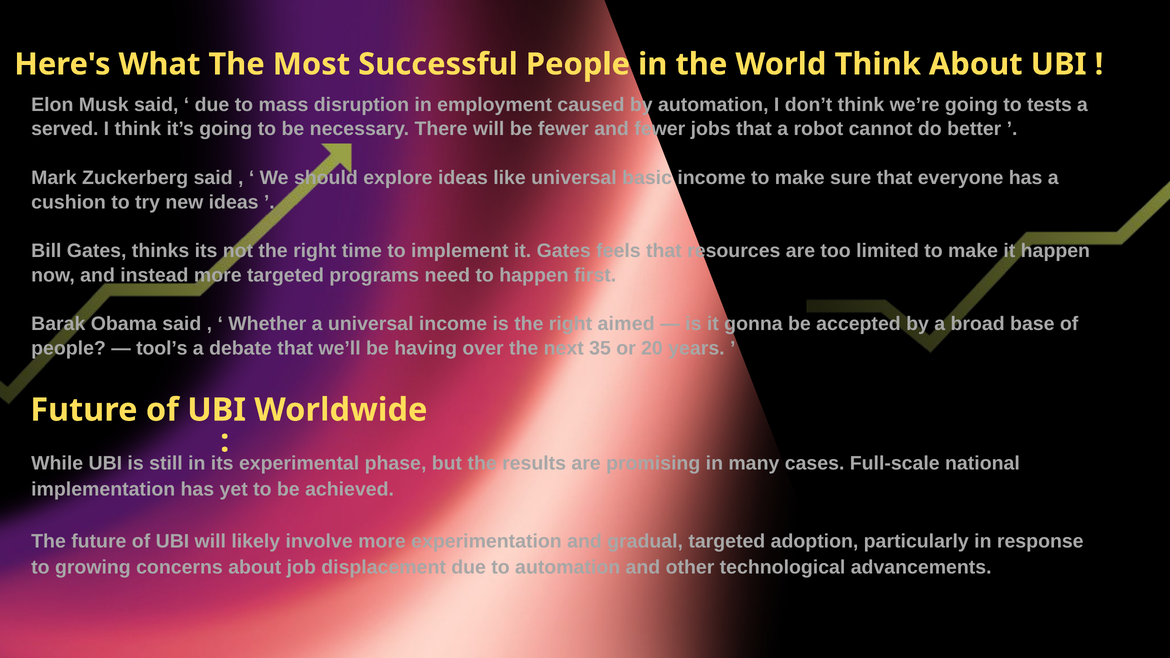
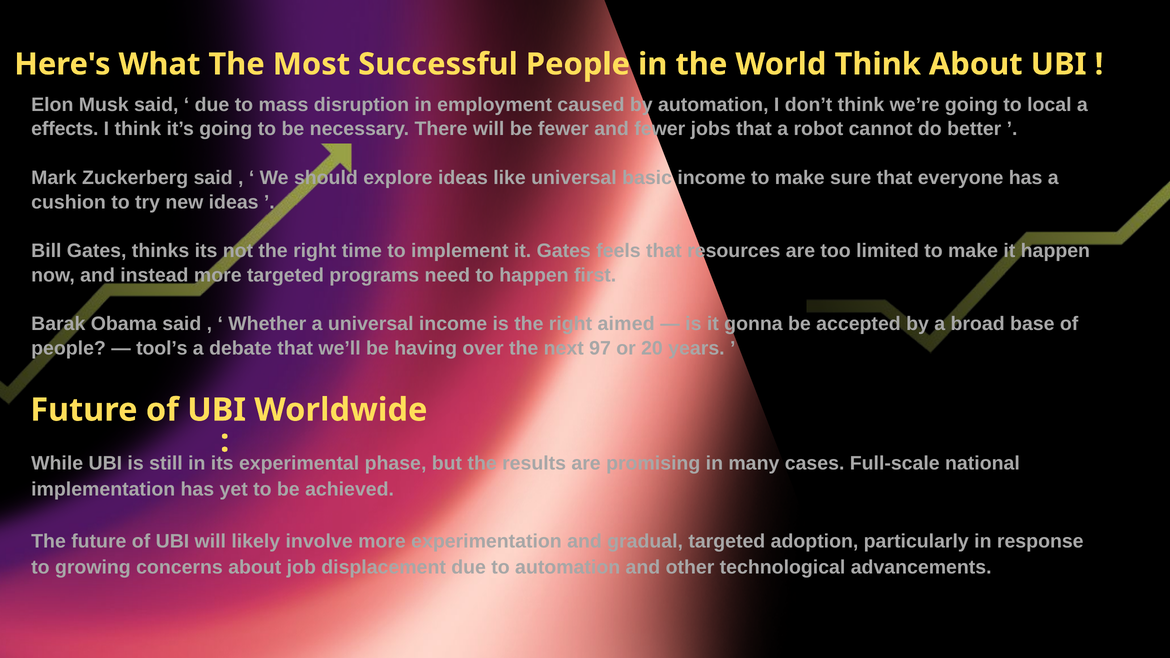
tests: tests -> local (1049, 105)
served: served -> effects (65, 129)
35: 35 -> 97 (600, 348)
